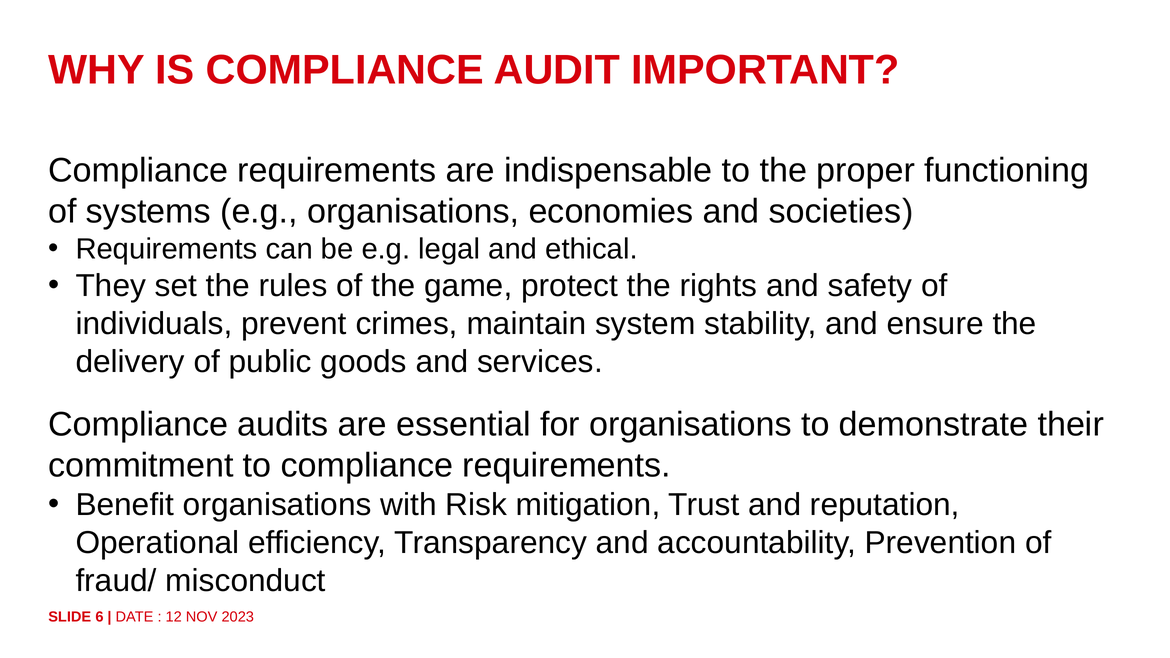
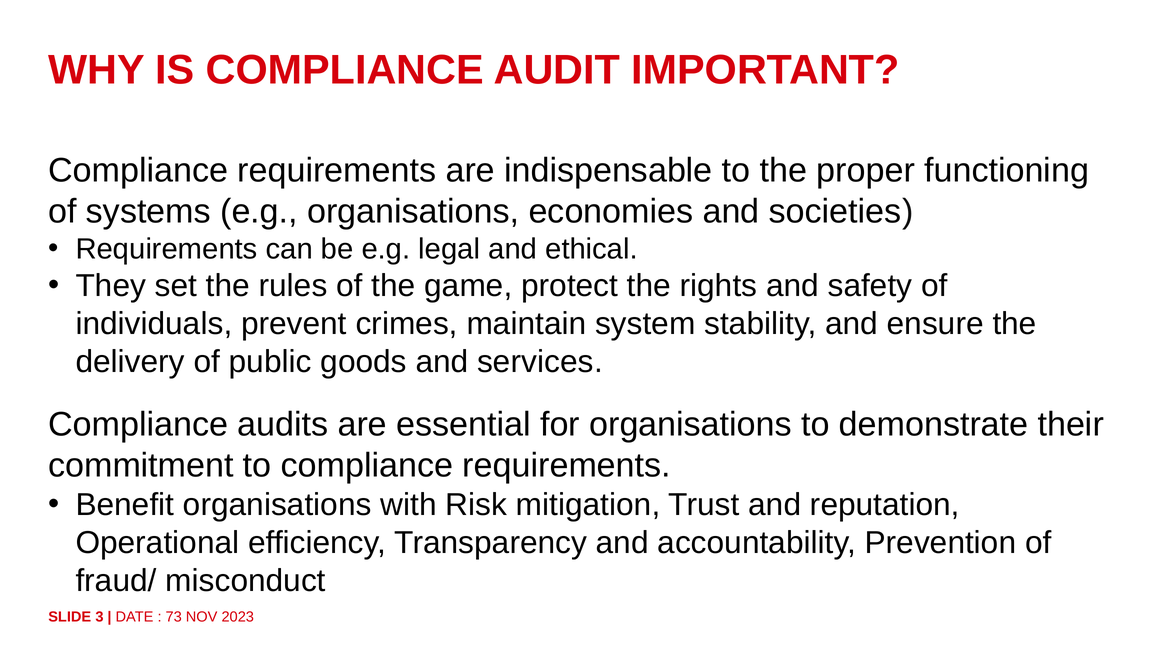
6: 6 -> 3 (99, 617)
12: 12 -> 73 (174, 617)
